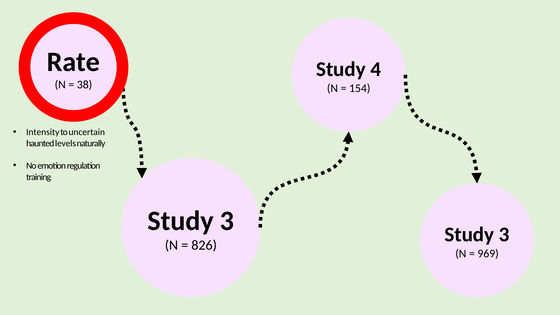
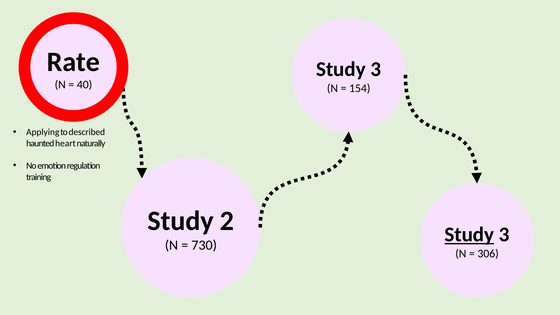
4: 4 -> 3 (376, 69)
38: 38 -> 40 (85, 85)
Intensity: Intensity -> Applying (43, 132)
to uncertain: uncertain -> described (87, 132)
levels: levels -> heart (65, 143)
3: 3 -> 2 (227, 221)
Study underline: none -> present (469, 235)
826: 826 -> 730 (204, 245)
969: 969 -> 306 (488, 254)
